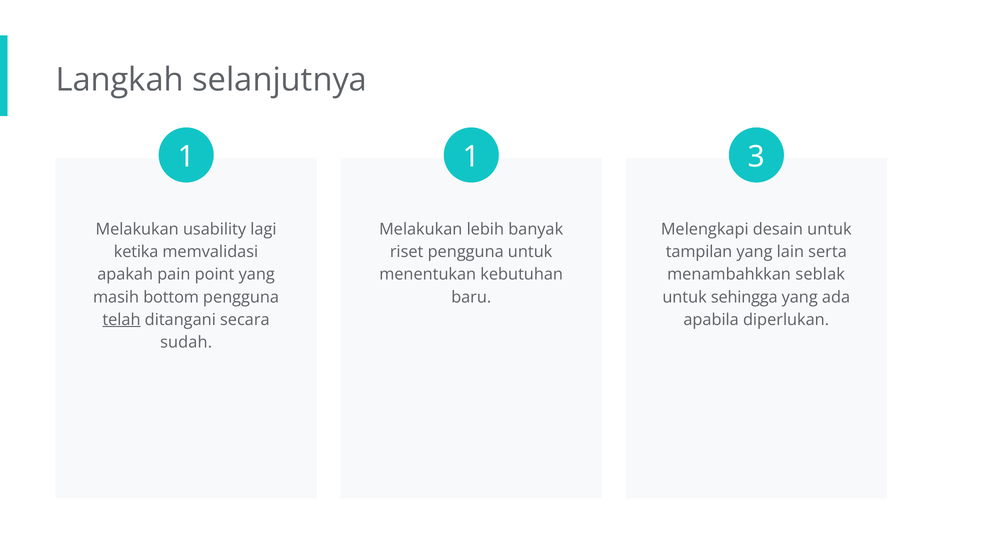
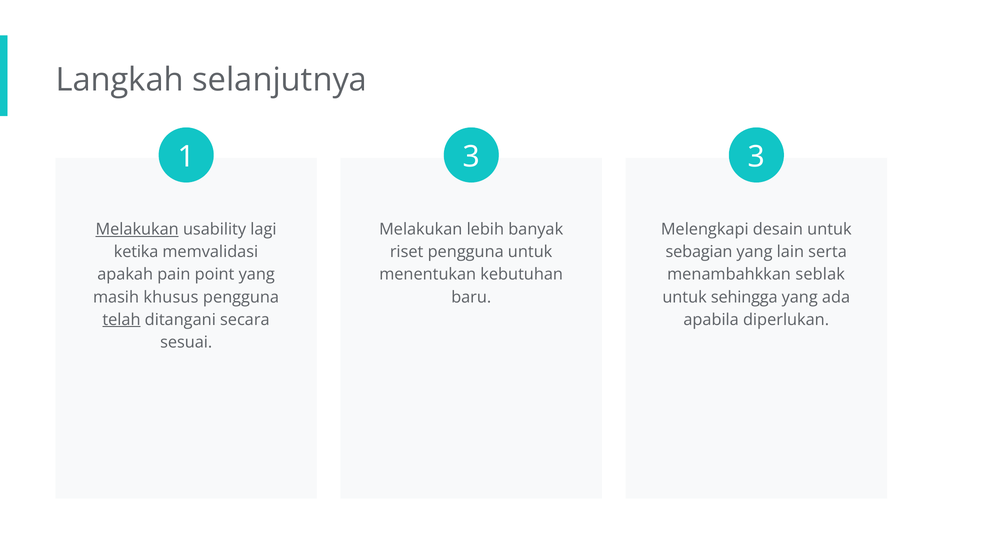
1 1: 1 -> 3 (471, 157)
Melakukan underline: none -> present (137, 229)
tampilan: tampilan -> sebagian (699, 252)
bottom: bottom -> khusus (171, 297)
sudah: sudah -> sesuai (186, 342)
